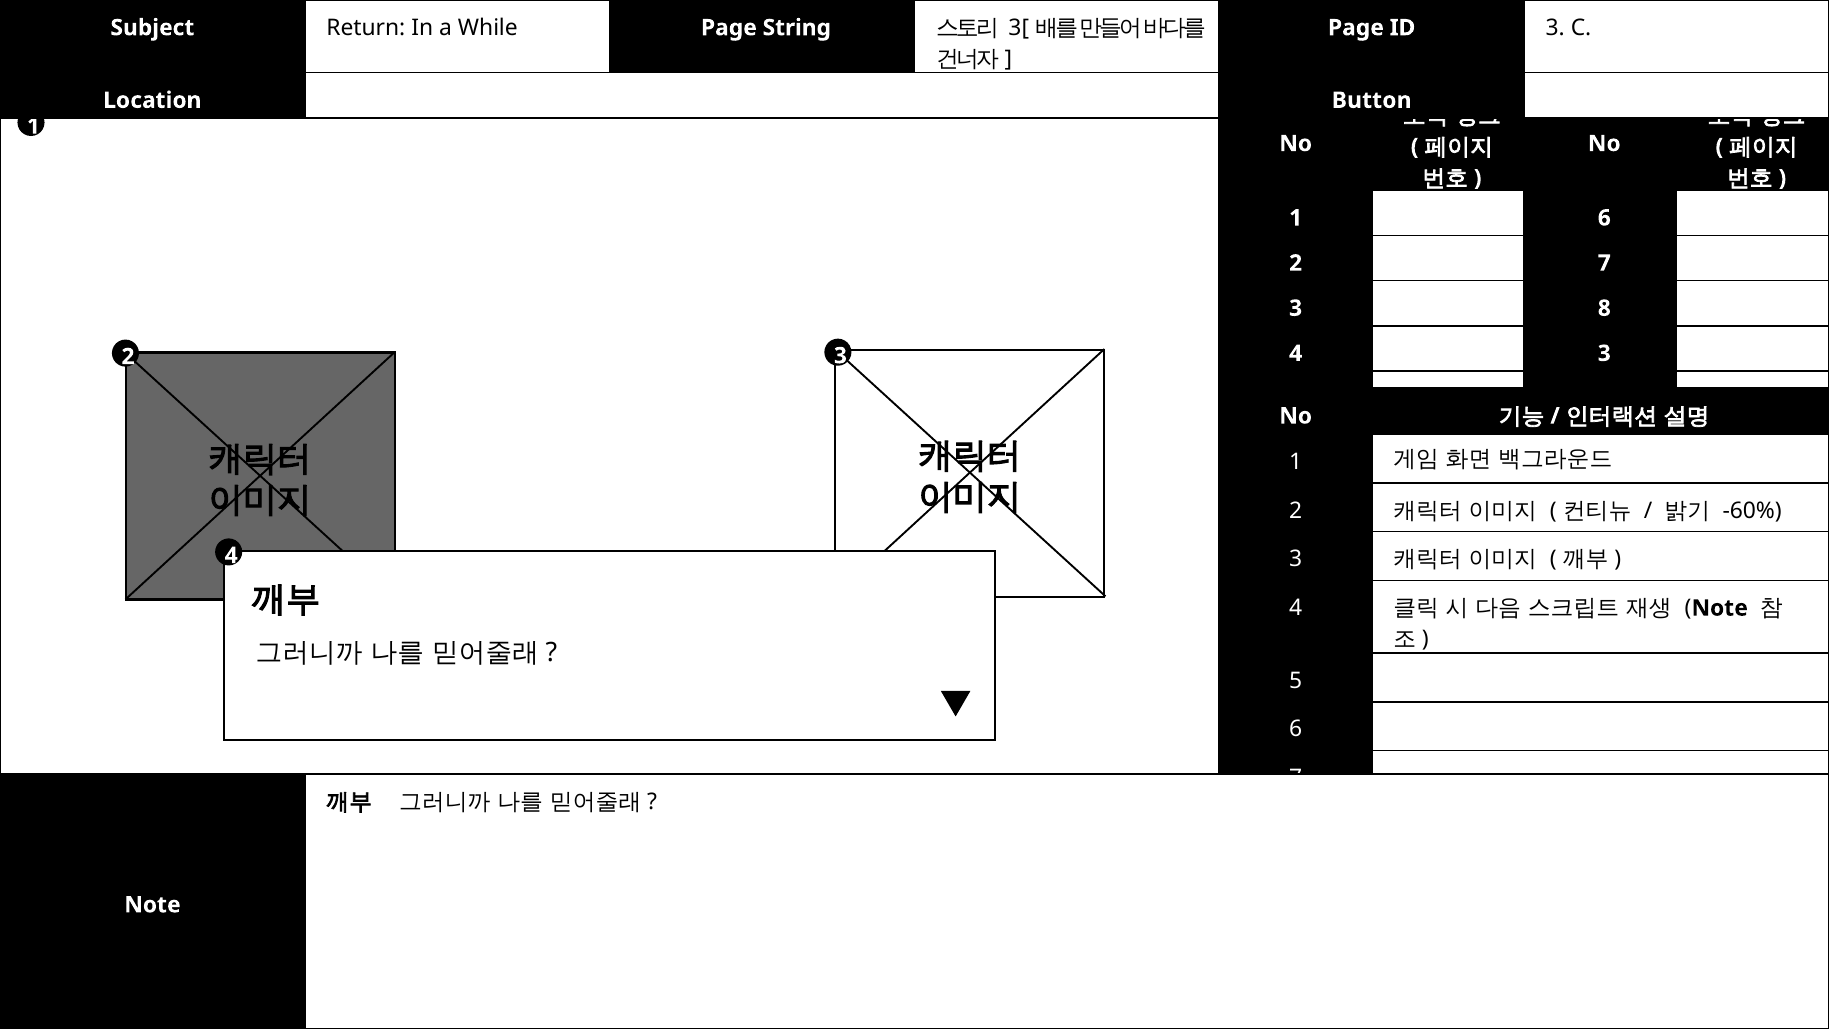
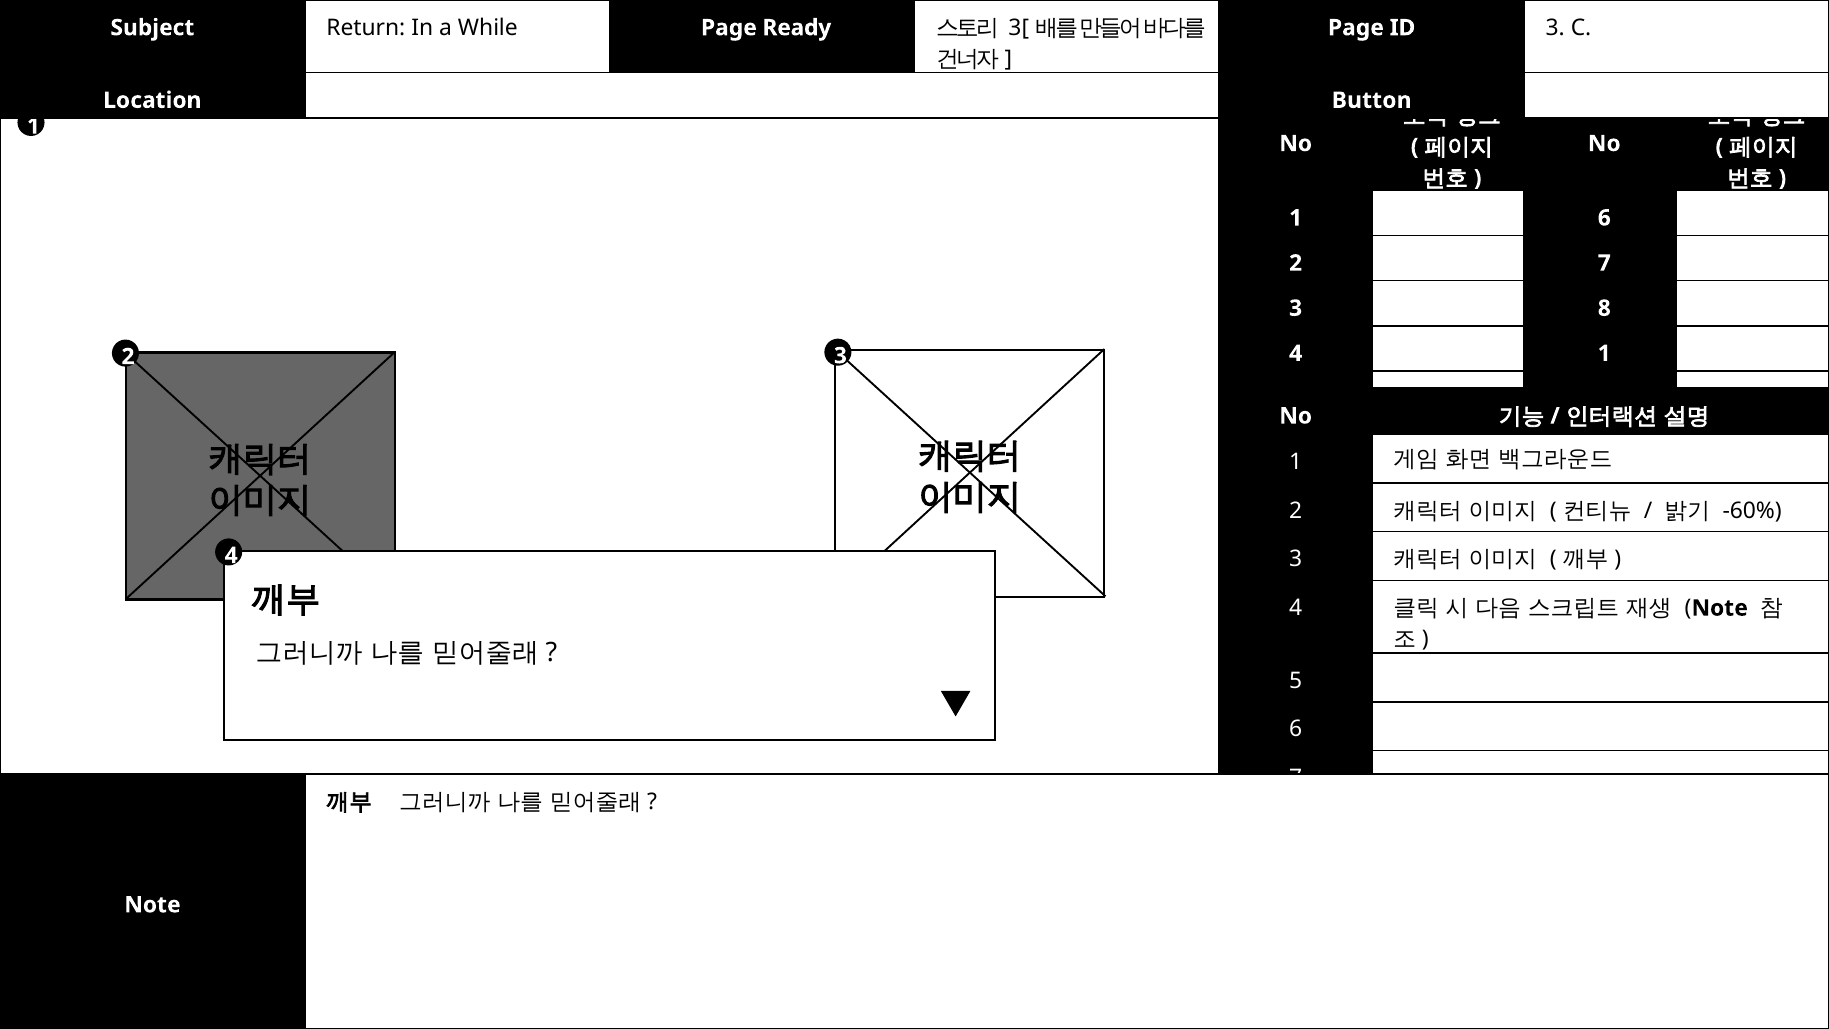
String: String -> Ready (797, 28)
4 3: 3 -> 1 (1604, 353)
